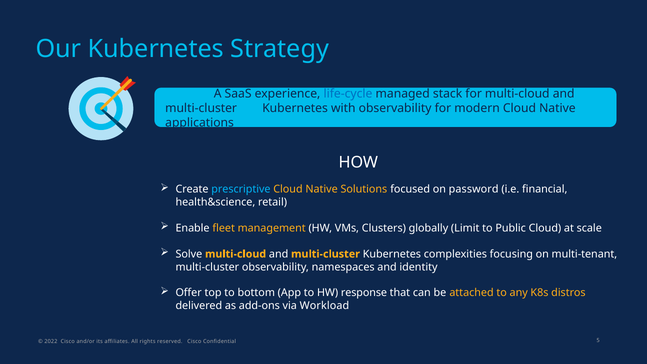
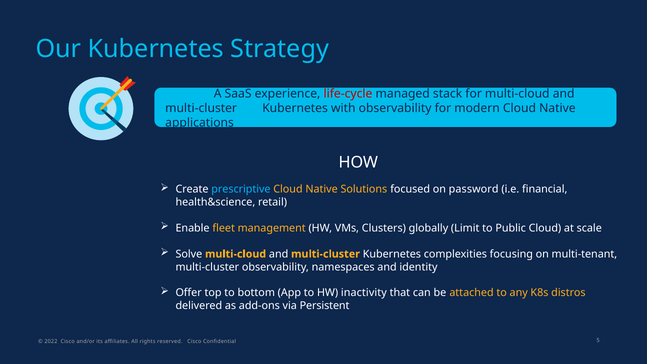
life-cycle colour: blue -> red (348, 94)
response: response -> inactivity (364, 293)
Workload: Workload -> Persistent (325, 306)
